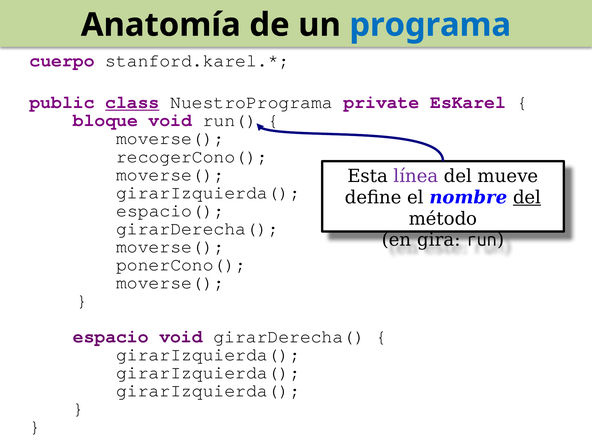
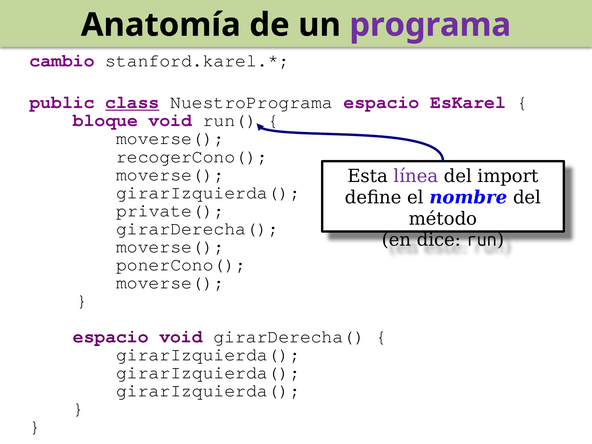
programa colour: blue -> purple (430, 25)
cuerpo: cuerpo -> cambio (62, 61)
NuestroPrograma private: private -> espacio (382, 102)
mueve: mueve -> import (508, 176)
del underline: present -> none (527, 198)
espacio(: espacio( -> private( (170, 210)
gira: gira -> dice (439, 240)
